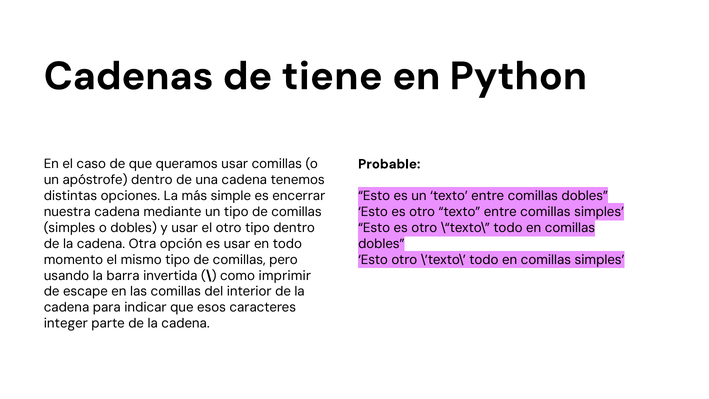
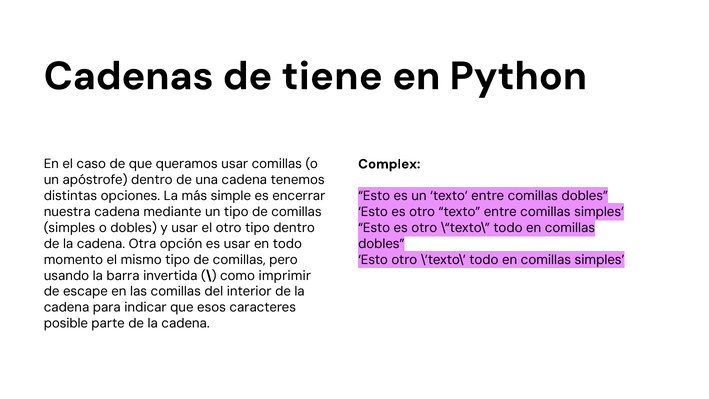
Probable: Probable -> Complex (389, 164)
integer: integer -> posible (66, 323)
